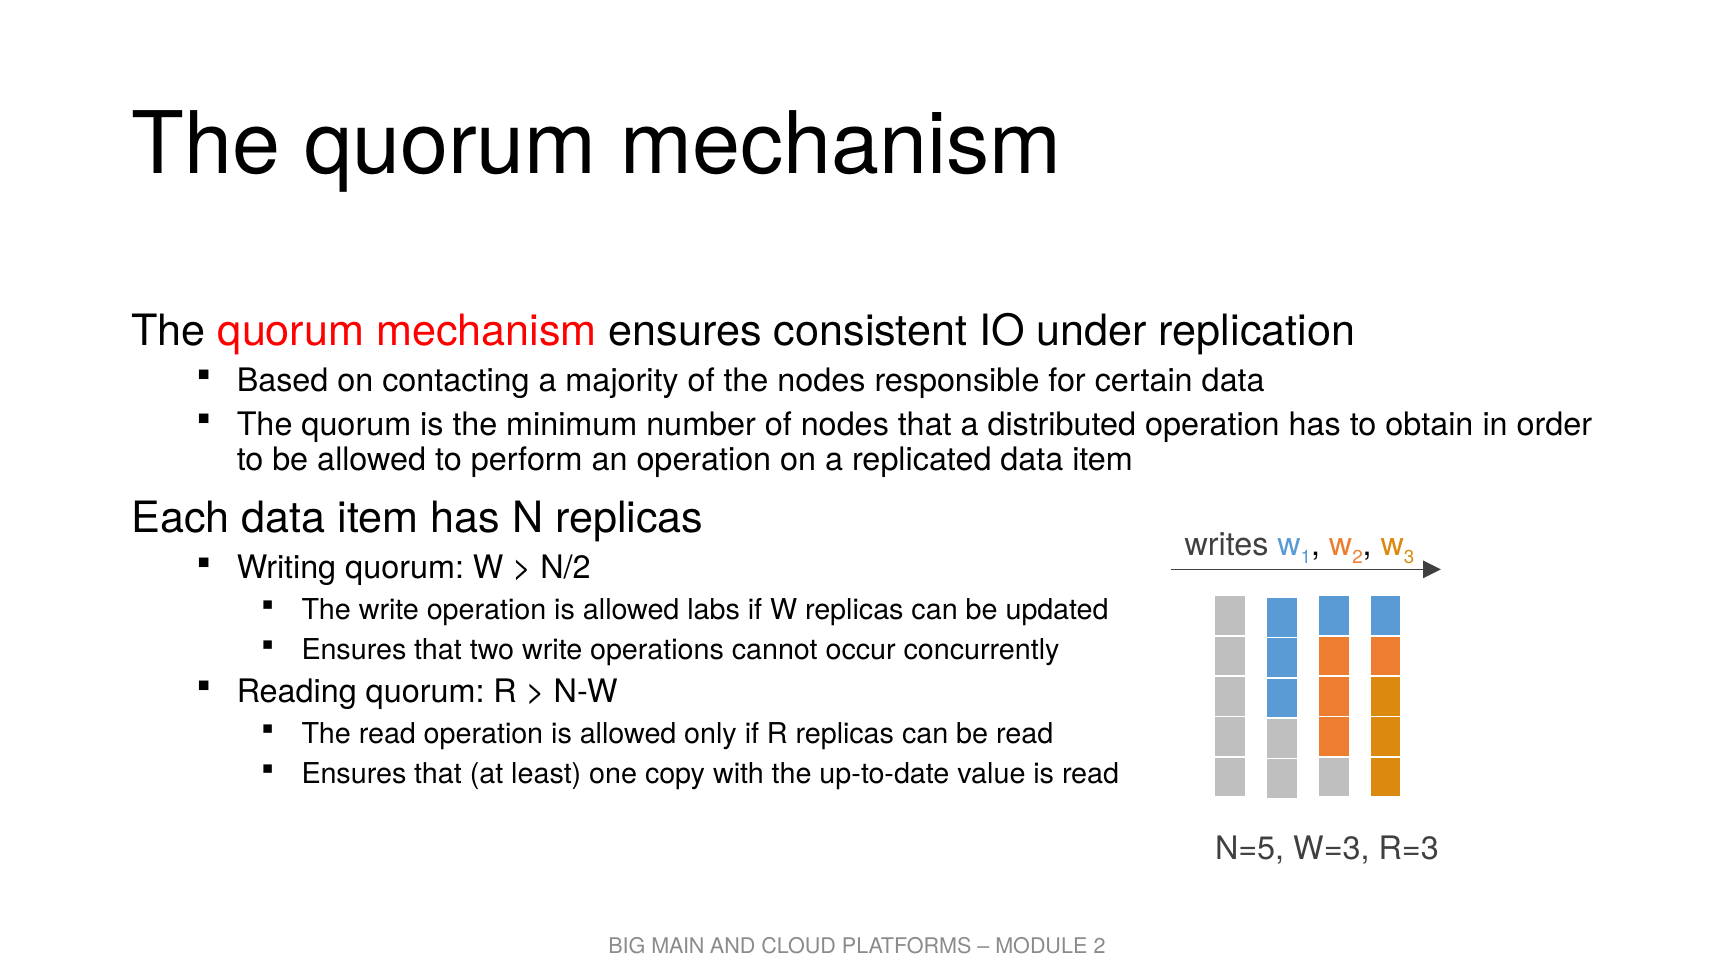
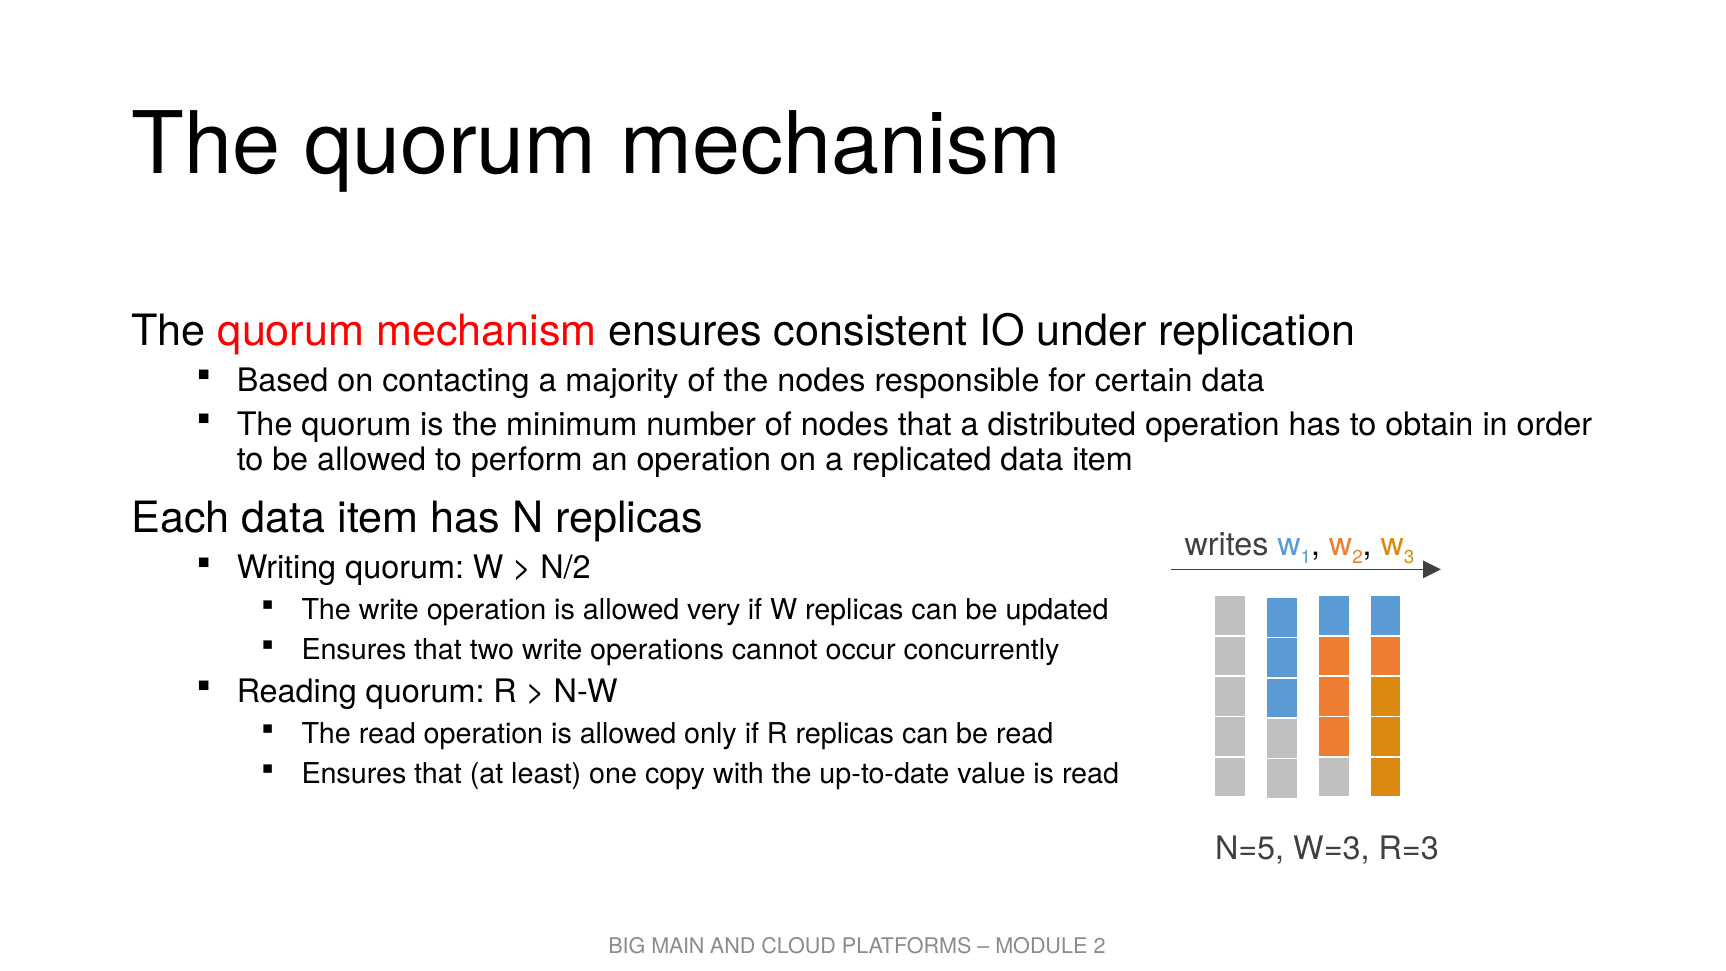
labs: labs -> very (714, 610)
